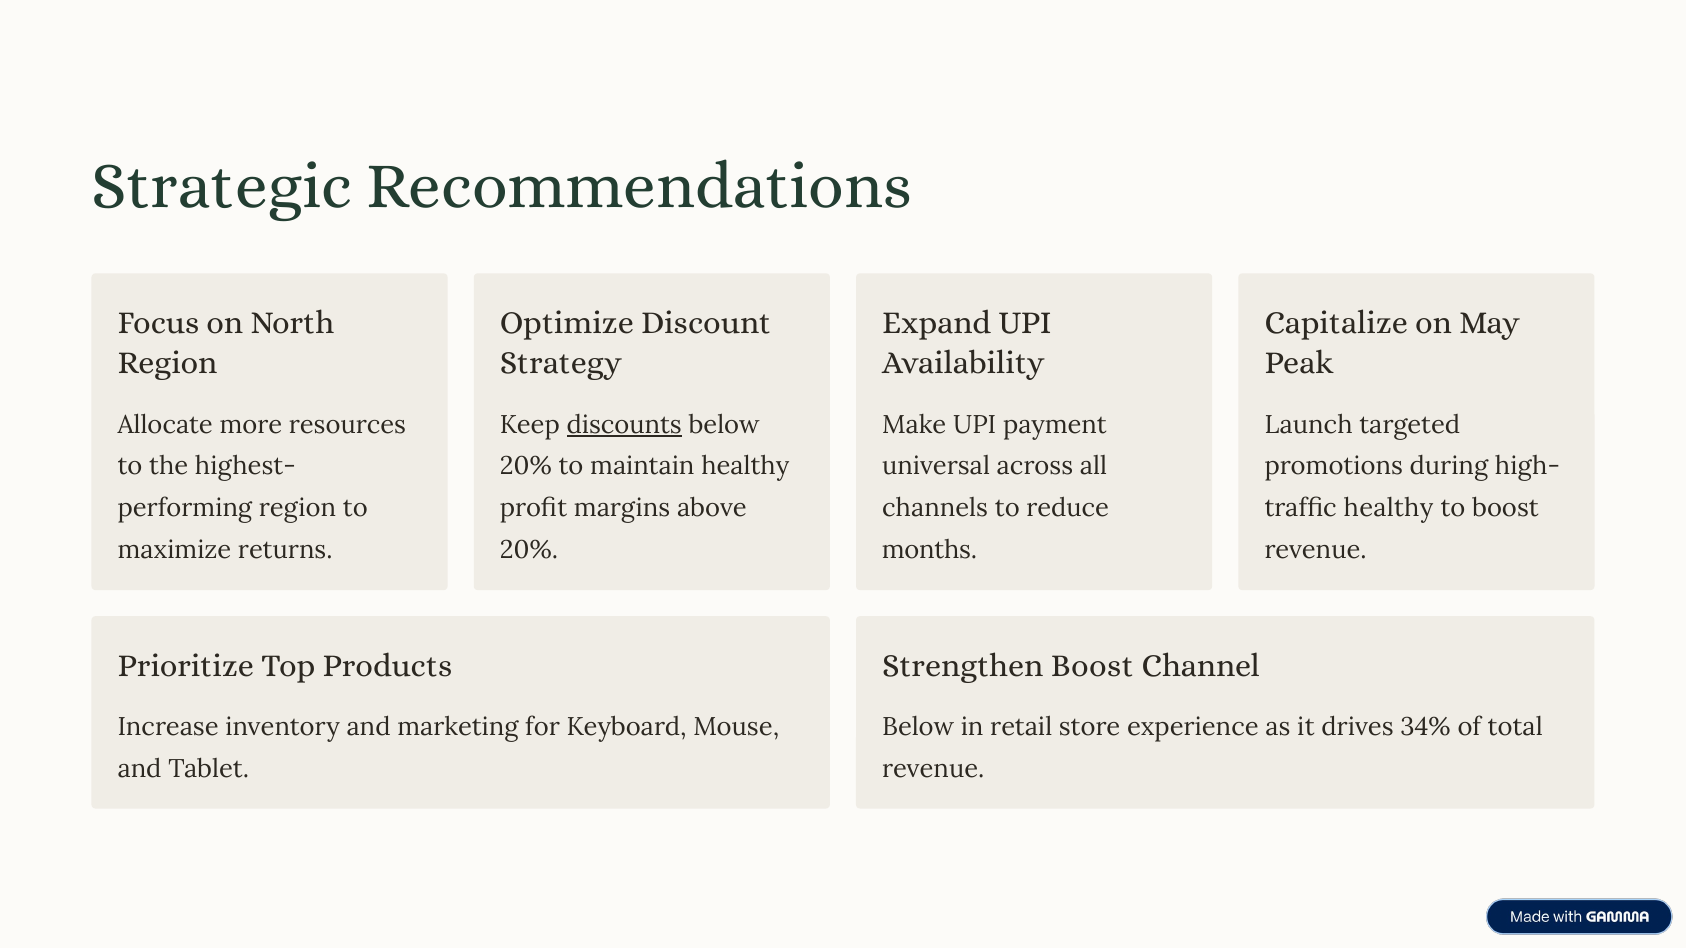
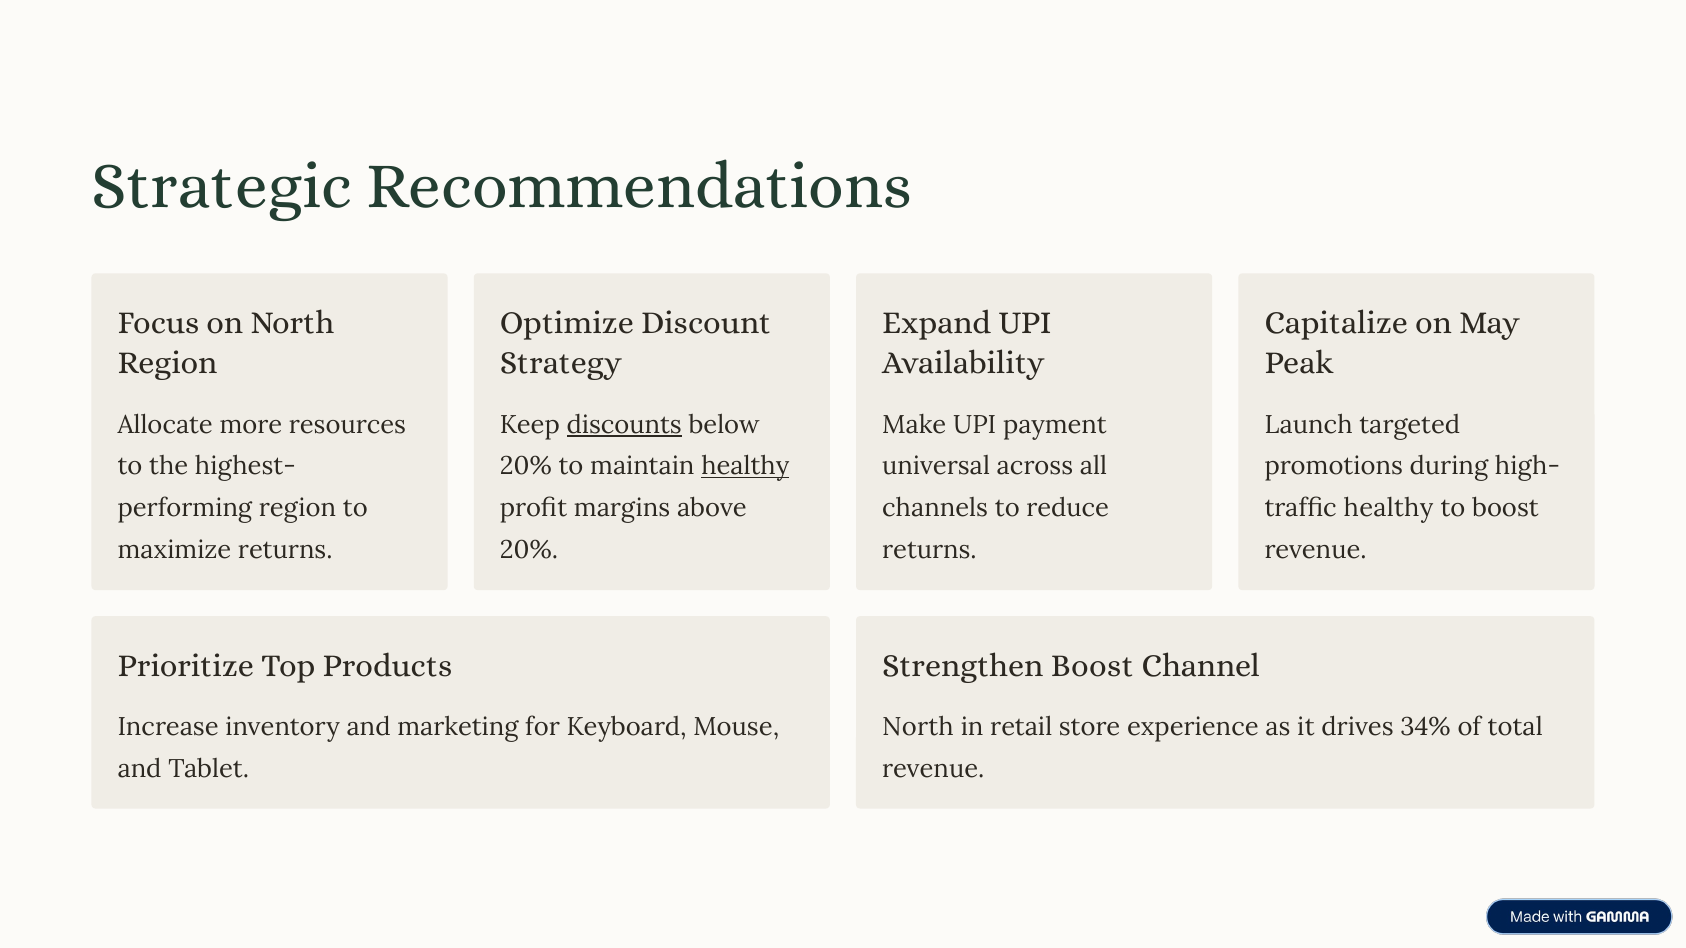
healthy underline: none -> present (745, 467)
months: months -> returns (929, 550)
Below: Below -> North (918, 727)
